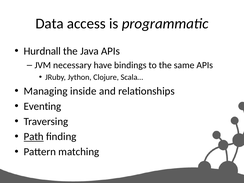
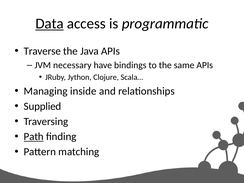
Data underline: none -> present (50, 24)
Hurdnall: Hurdnall -> Traverse (42, 51)
Eventing: Eventing -> Supplied (43, 106)
